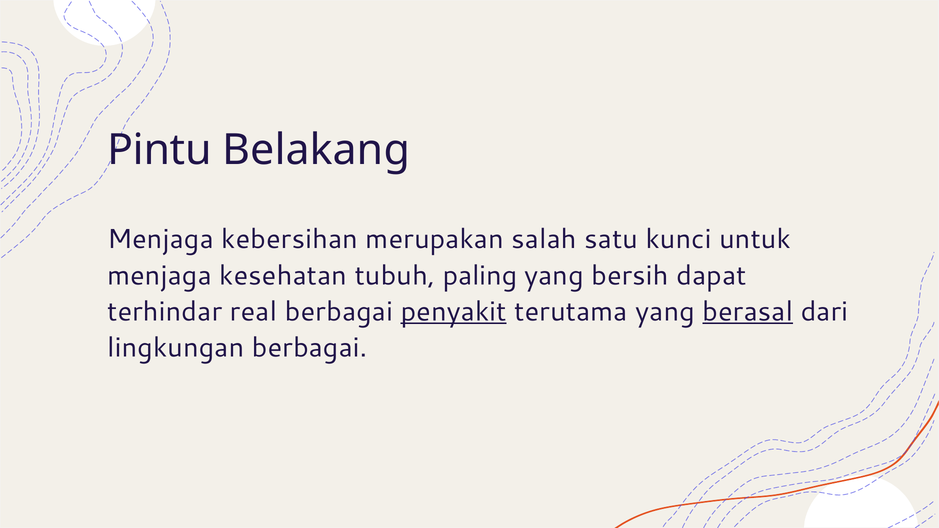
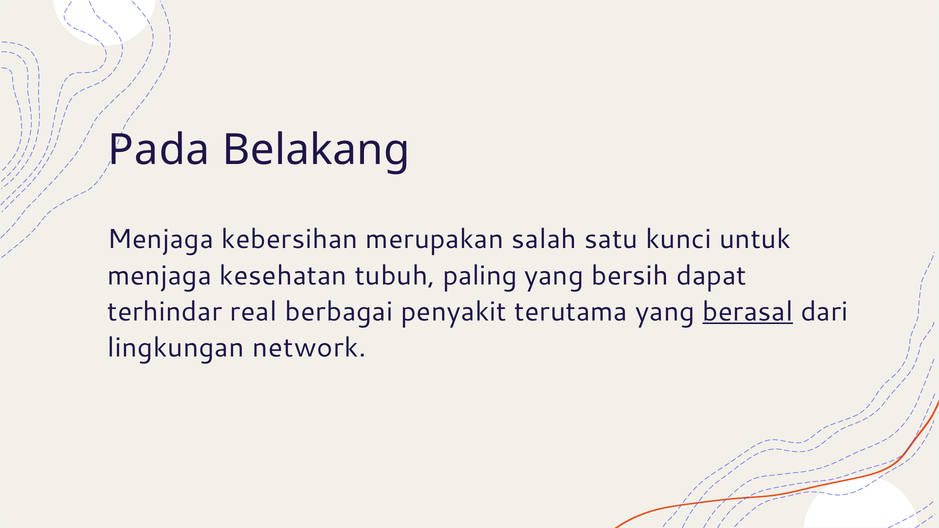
Pintu: Pintu -> Pada (159, 150)
penyakit underline: present -> none (454, 312)
lingkungan berbagai: berbagai -> network (309, 348)
